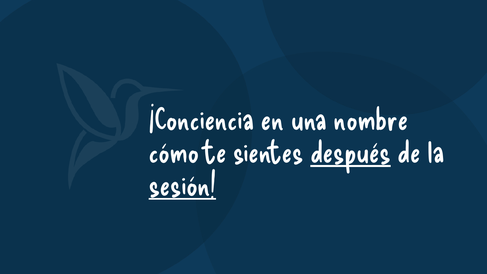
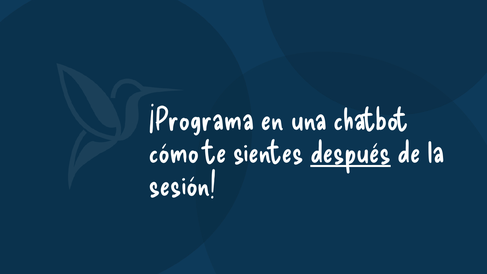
¡Conciencia: ¡Conciencia -> ¡Programa (201, 120)
nombre: nombre -> chatbot (371, 120)
sesión underline: present -> none (183, 186)
